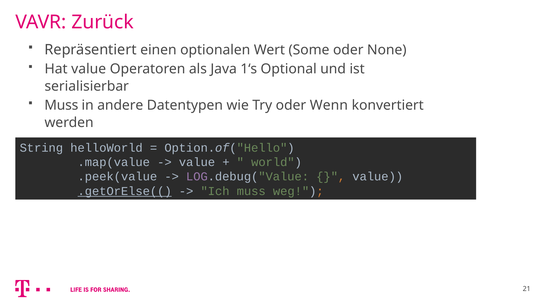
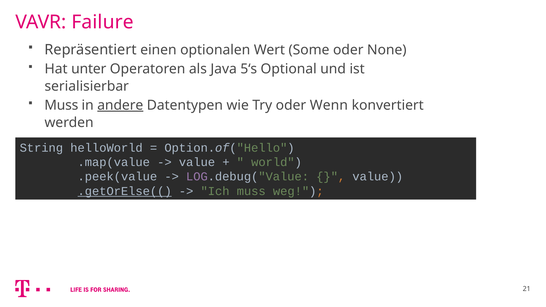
Zurück: Zurück -> Failure (103, 22)
Hat value: value -> unter (89, 69)
1‘s: 1‘s -> 5‘s (249, 69)
andere underline: none -> present (120, 105)
